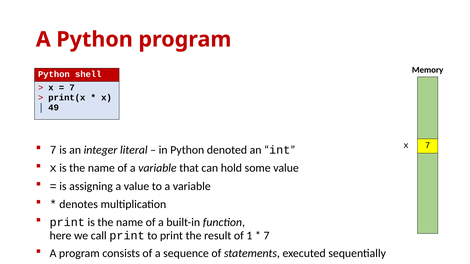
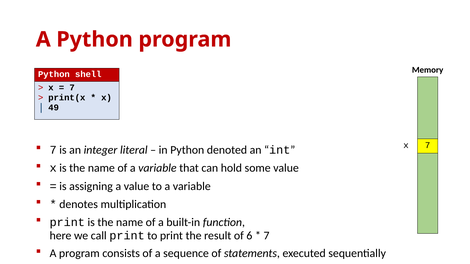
1: 1 -> 6 (249, 236)
